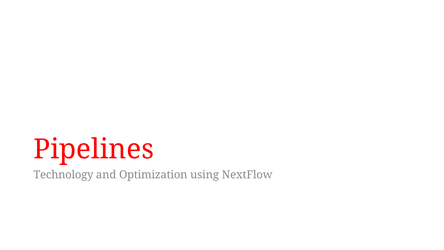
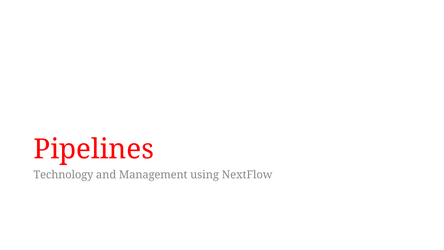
Optimization: Optimization -> Management (153, 175)
